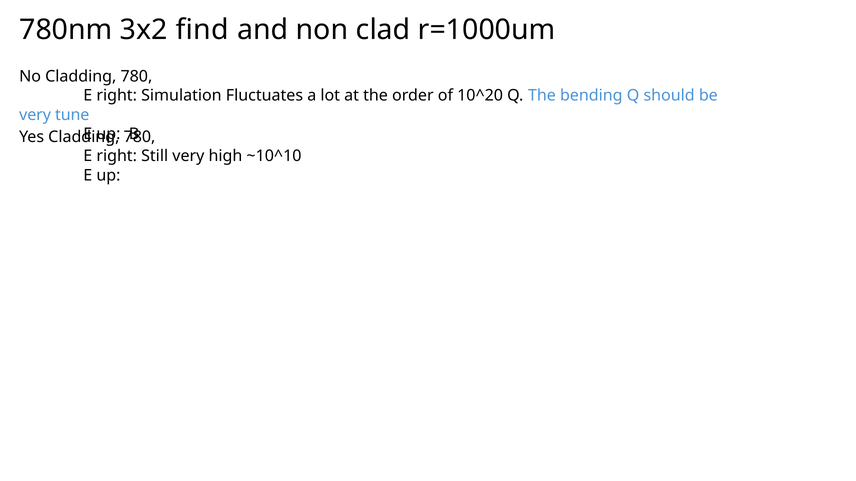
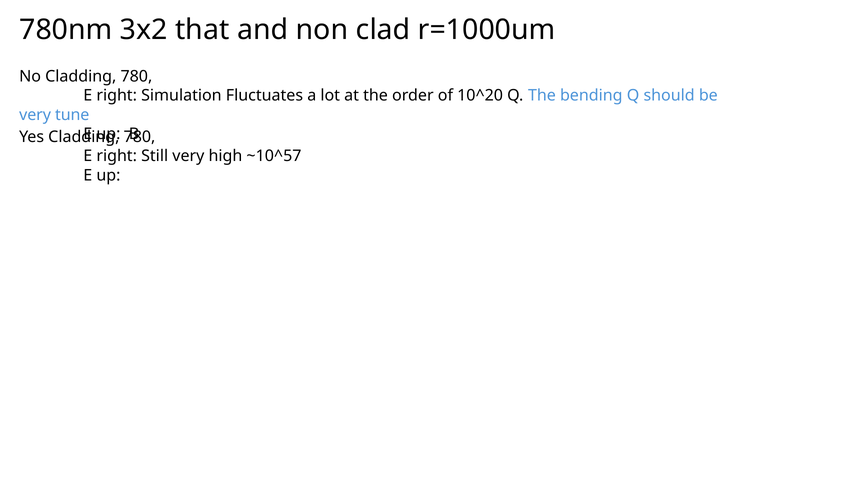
find: find -> that (202, 30)
~10^10: ~10^10 -> ~10^57 (274, 156)
